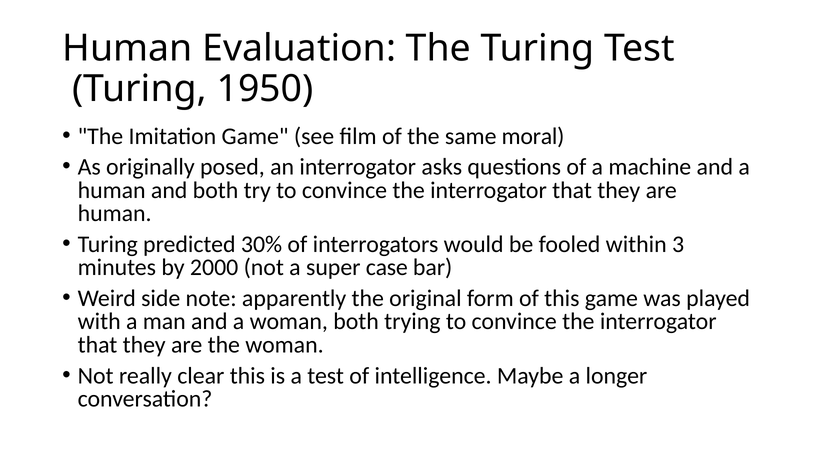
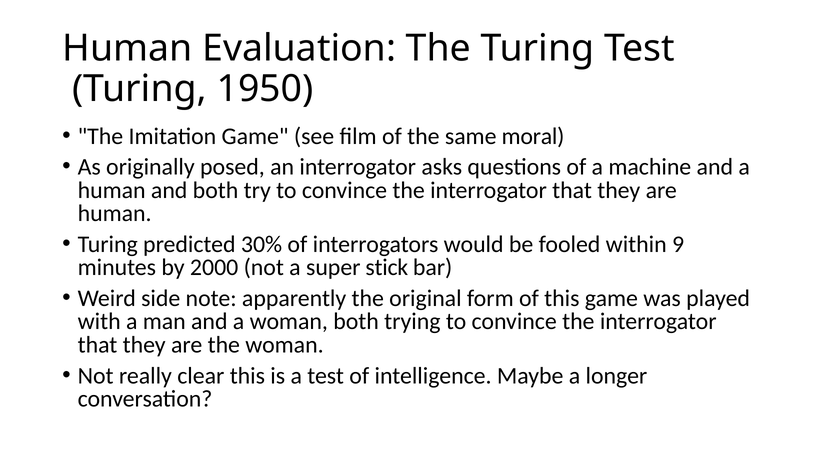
3: 3 -> 9 (678, 244)
case: case -> stick (387, 268)
